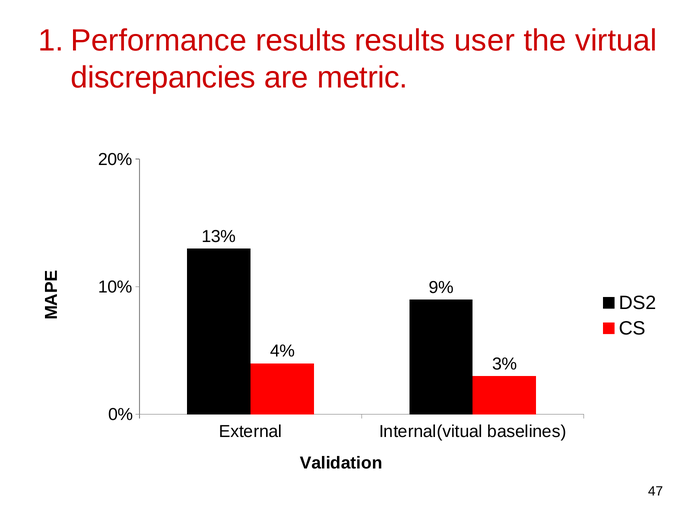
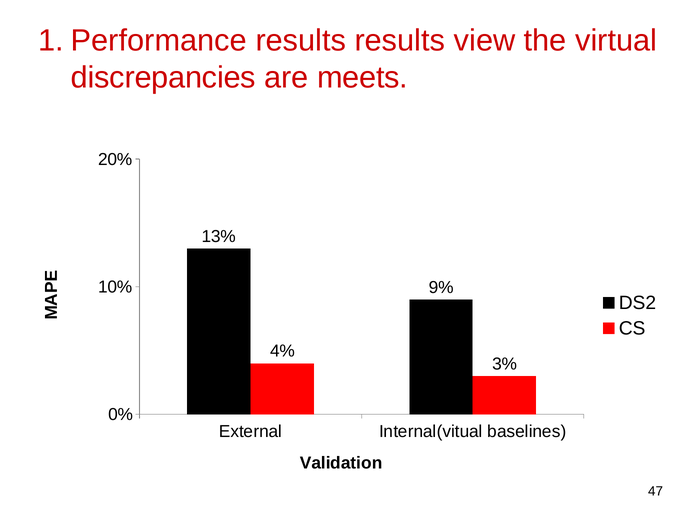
user: user -> view (485, 40)
metric: metric -> meets (363, 77)
